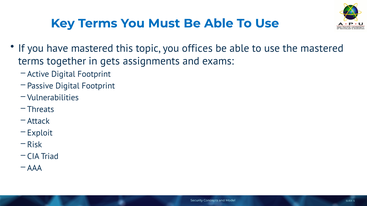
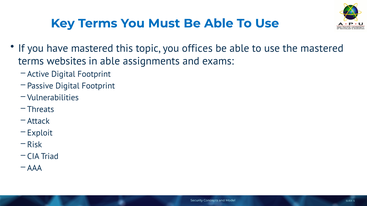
together: together -> websites (66, 61)
in gets: gets -> able (110, 61)
